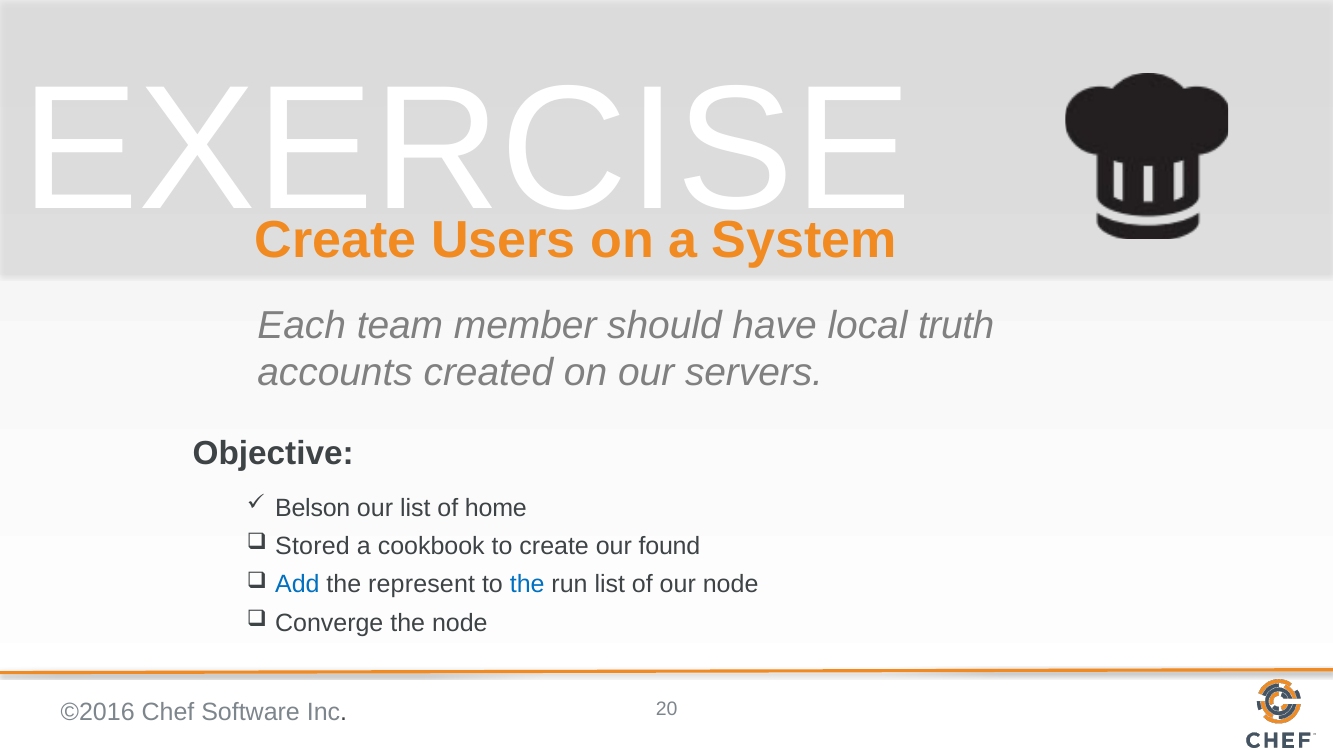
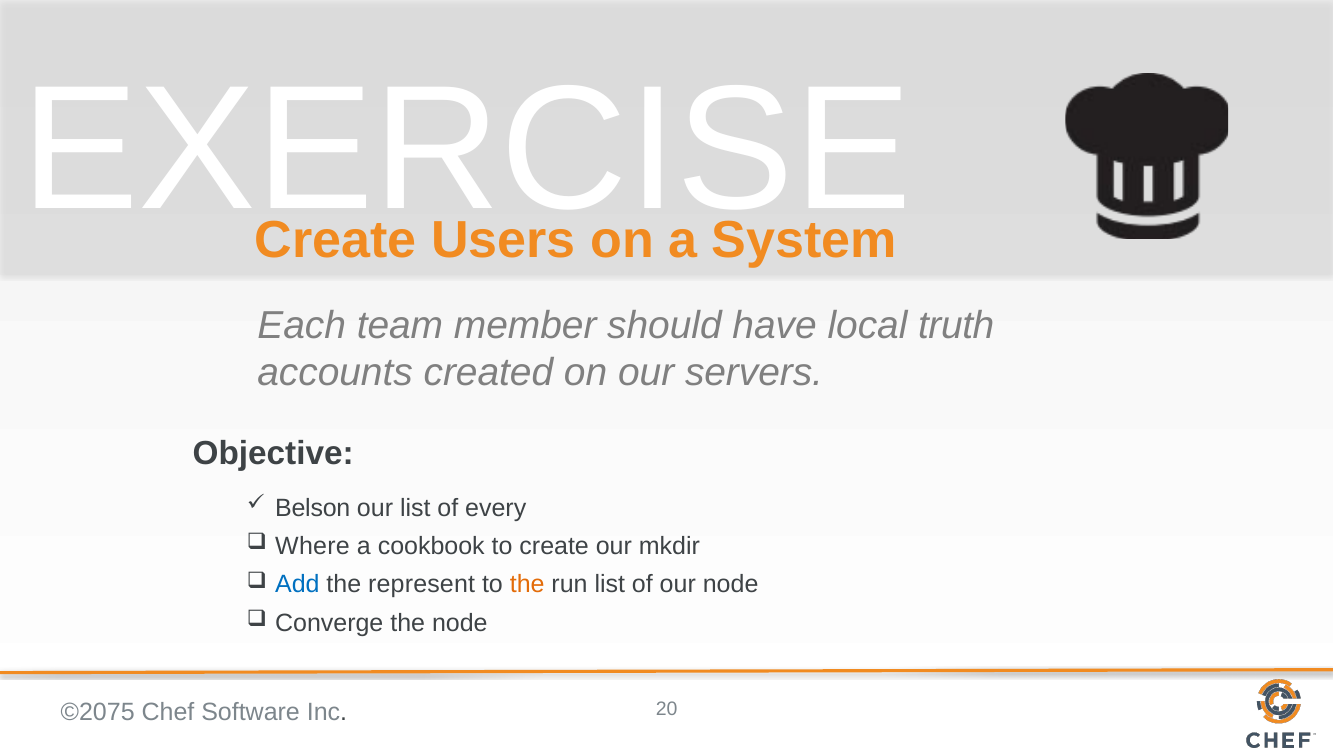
home: home -> every (496, 508)
Stored: Stored -> Where (312, 546)
found: found -> mkdir (669, 546)
the colour: blue -> orange (527, 585)
©2016: ©2016 -> ©2075 (98, 712)
